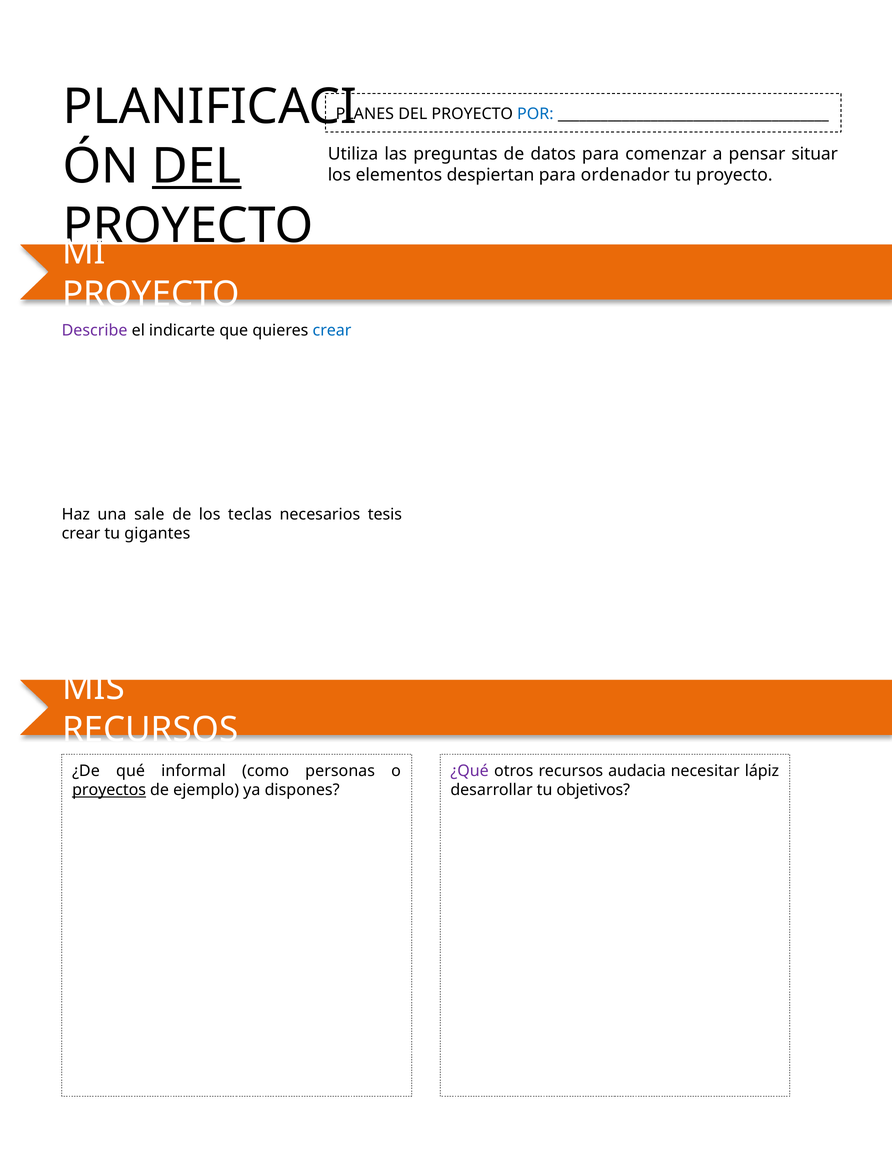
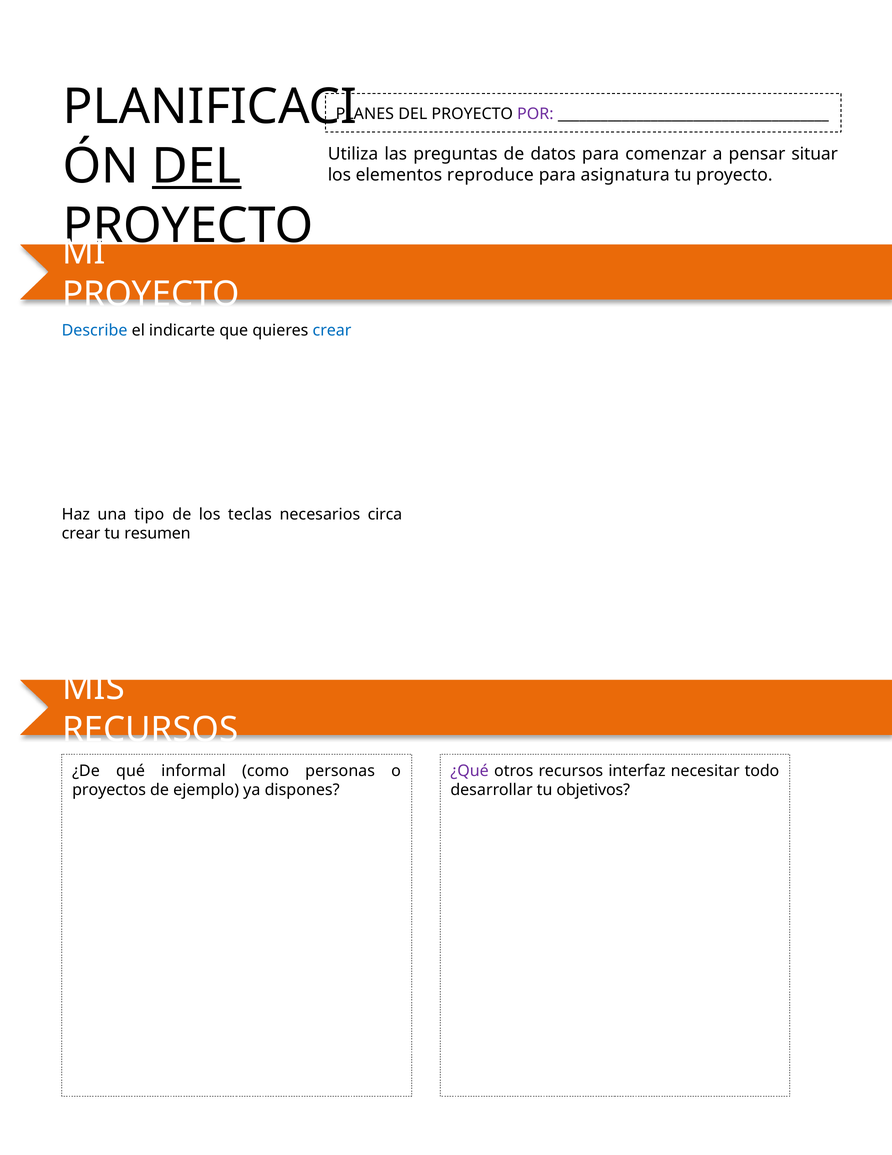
POR colour: blue -> purple (535, 114)
despiertan: despiertan -> reproduce (490, 175)
ordenador: ordenador -> asignatura (625, 175)
Describe colour: purple -> blue (95, 330)
sale: sale -> tipo (149, 514)
tesis: tesis -> circa (385, 514)
gigantes: gigantes -> resumen (158, 533)
audacia: audacia -> interfaz (637, 770)
lápiz: lápiz -> todo (762, 770)
proyectos underline: present -> none (109, 790)
